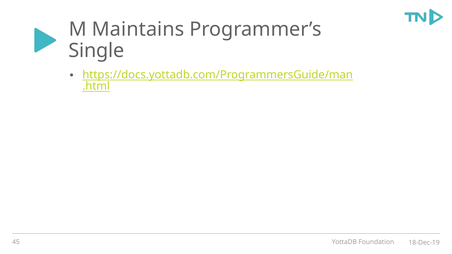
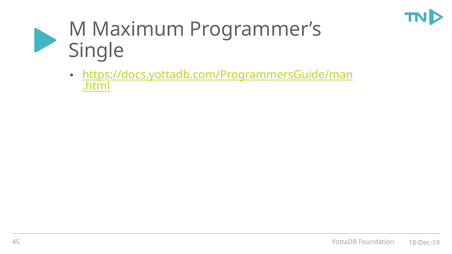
Maintains: Maintains -> Maximum (138, 29)
